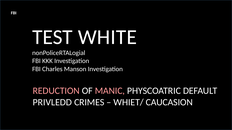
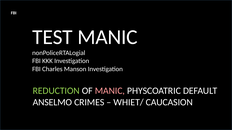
TEST WHITE: WHITE -> MANIC (108, 37)
REDUCTION colour: pink -> light green (56, 91)
PRIVLEDD: PRIVLEDD -> ANSELMO (52, 103)
